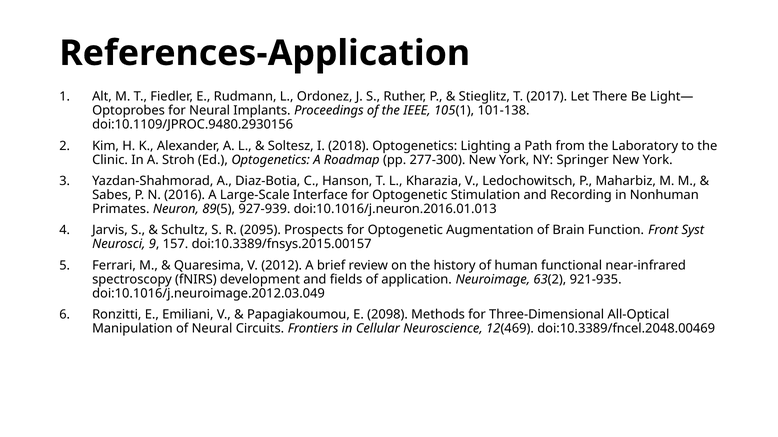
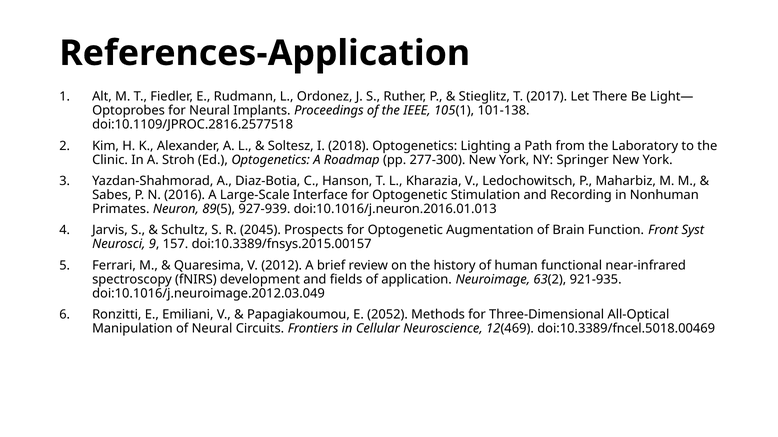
doi:10.1109/JPROC.9480.2930156: doi:10.1109/JPROC.9480.2930156 -> doi:10.1109/JPROC.2816.2577518 (193, 125)
2095: 2095 -> 2045 (260, 231)
2098: 2098 -> 2052 (388, 315)
doi:10.3389/fncel.2048.00469: doi:10.3389/fncel.2048.00469 -> doi:10.3389/fncel.5018.00469 (626, 329)
